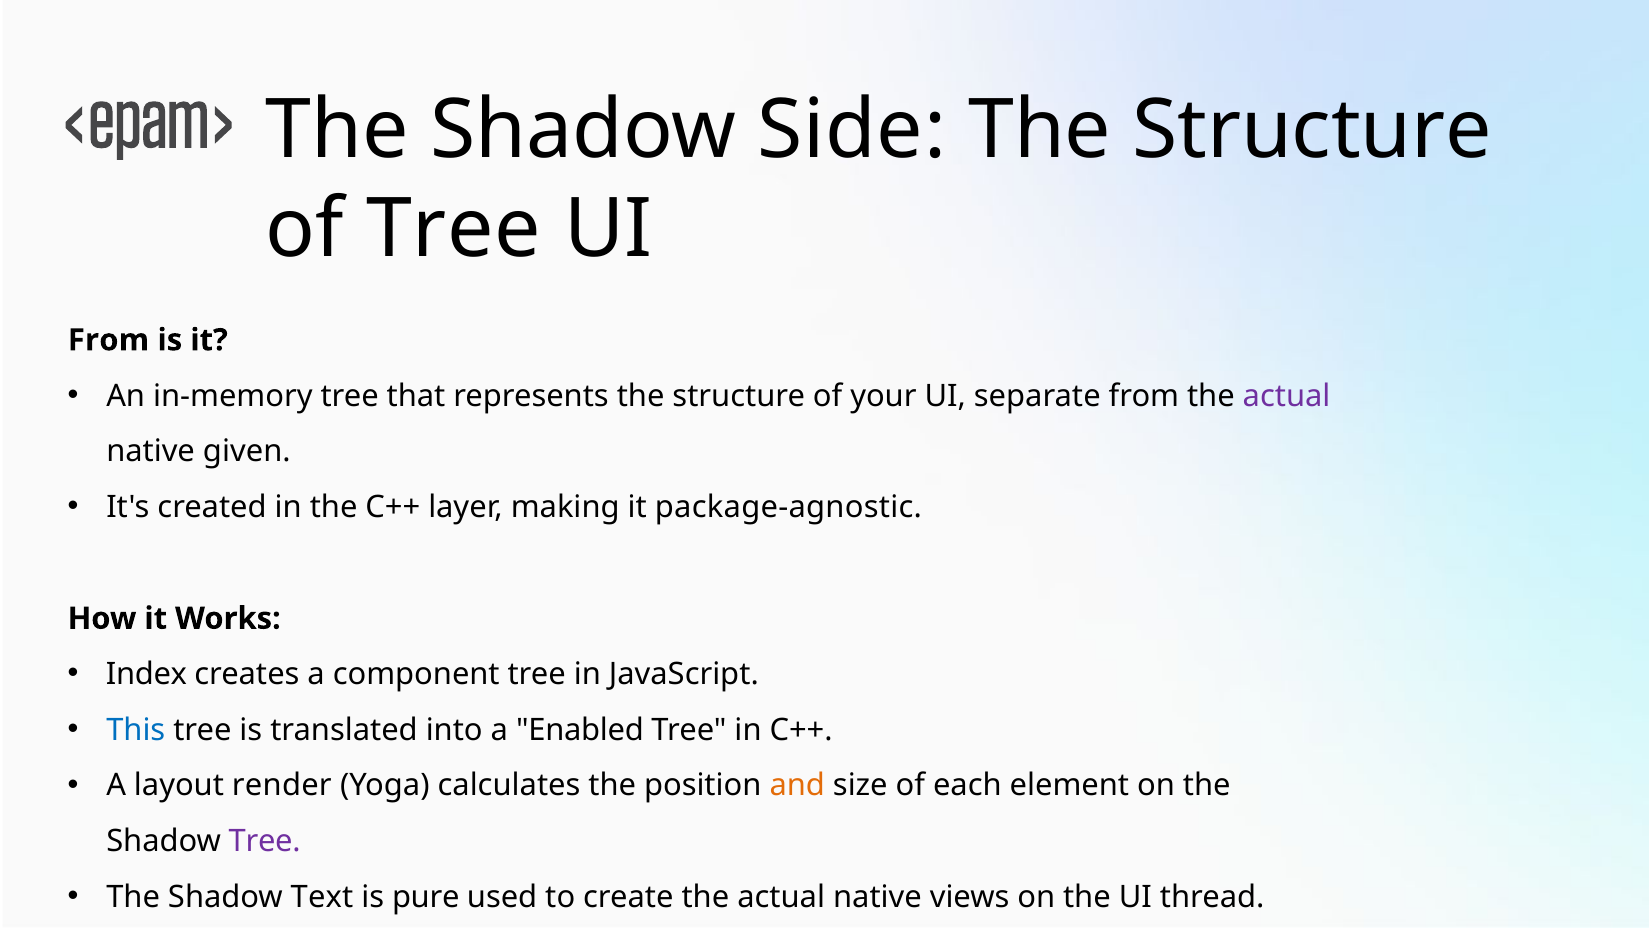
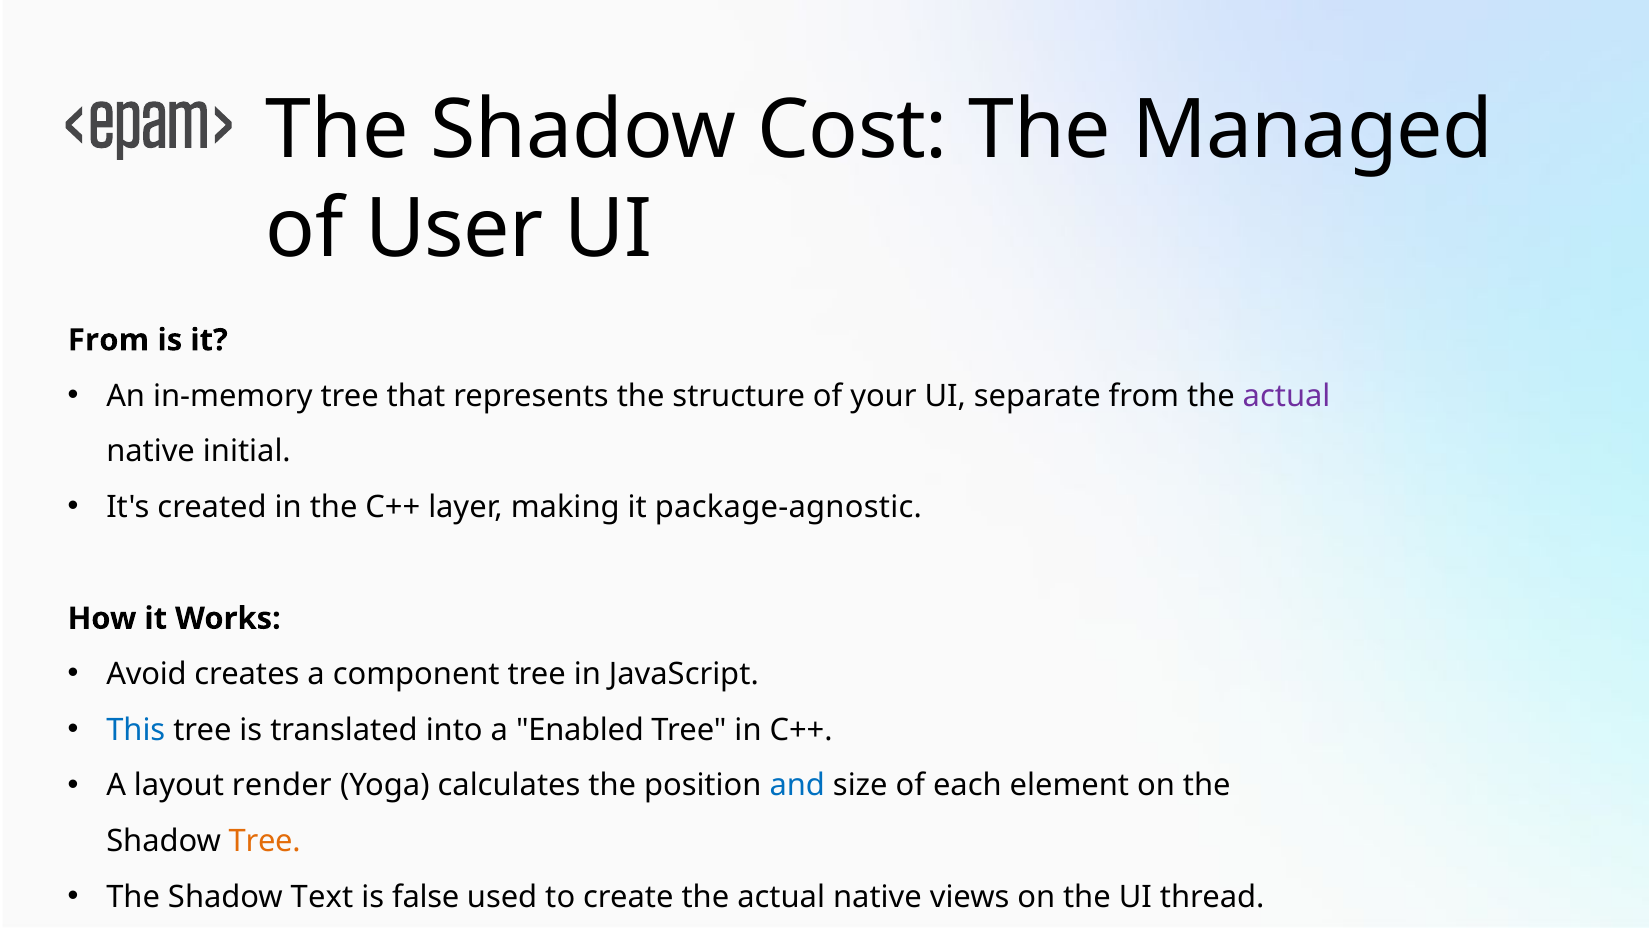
Side: Side -> Cost (853, 130)
Structure: Structure -> Managed (1313, 130)
of Tree: Tree -> User (455, 229)
given: given -> initial (247, 451)
Index: Index -> Avoid (146, 674)
and colour: orange -> blue (797, 785)
Tree colour: purple -> orange (265, 841)
pure: pure -> false (426, 897)
